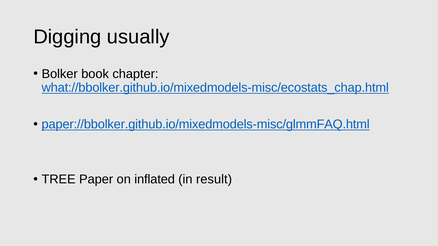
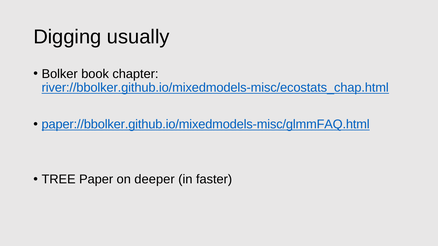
what://bbolker.github.io/mixedmodels-misc/ecostats_chap.html: what://bbolker.github.io/mixedmodels-misc/ecostats_chap.html -> river://bbolker.github.io/mixedmodels-misc/ecostats_chap.html (215, 88)
inflated: inflated -> deeper (155, 180)
result: result -> faster (214, 180)
